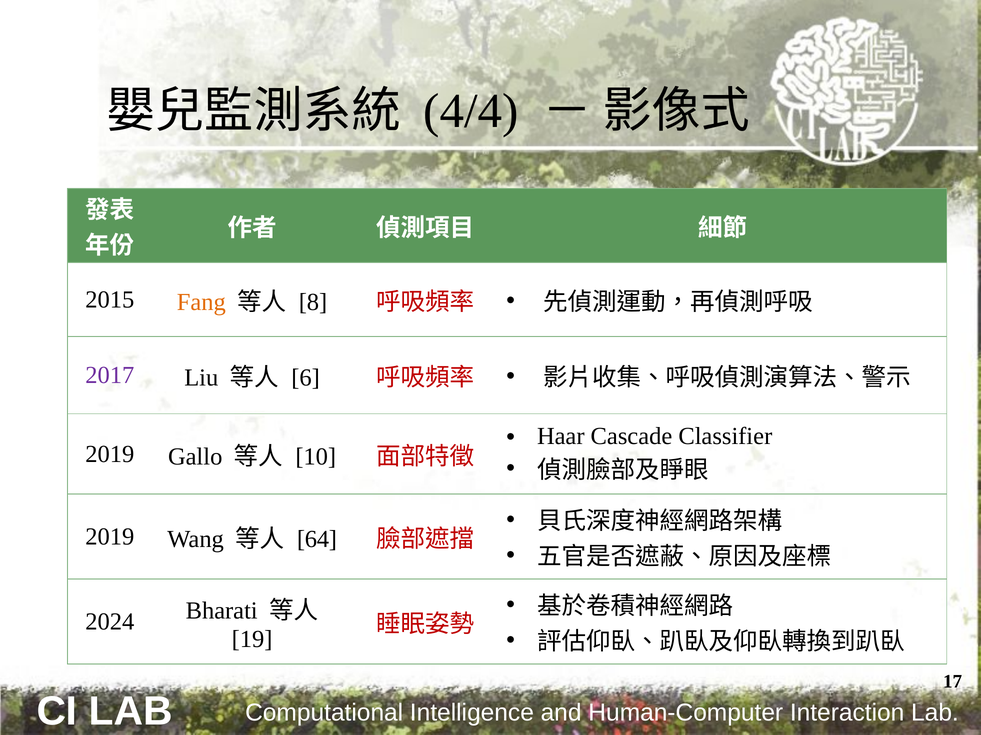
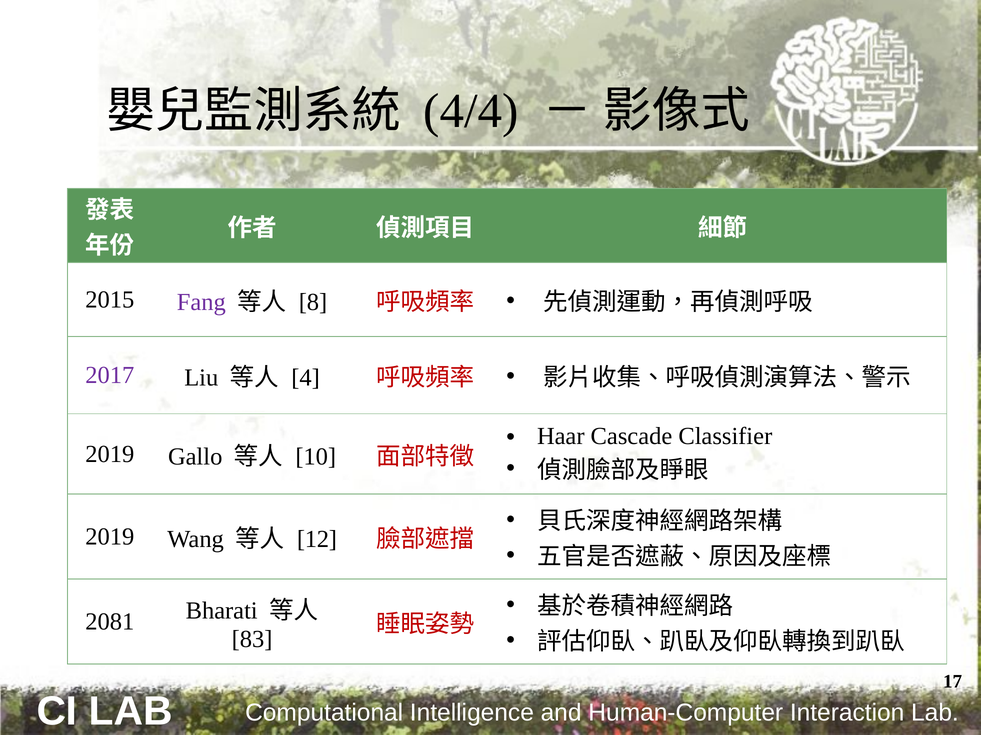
Fang colour: orange -> purple (201, 303)
6: 6 -> 4 (306, 378)
64: 64 -> 12 (317, 540)
2024: 2024 -> 2081 (110, 622)
19: 19 -> 83 (252, 640)
